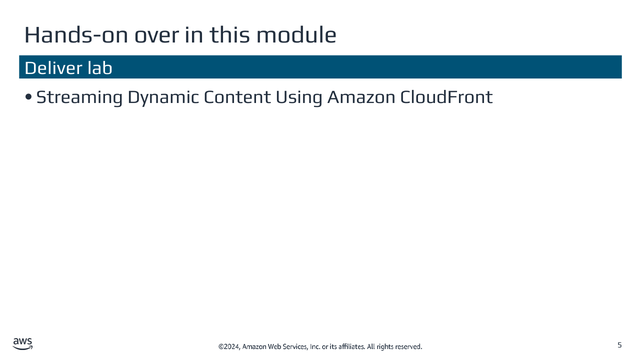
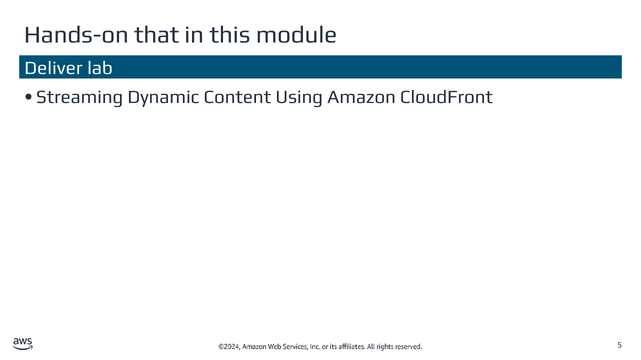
over: over -> that (157, 35)
